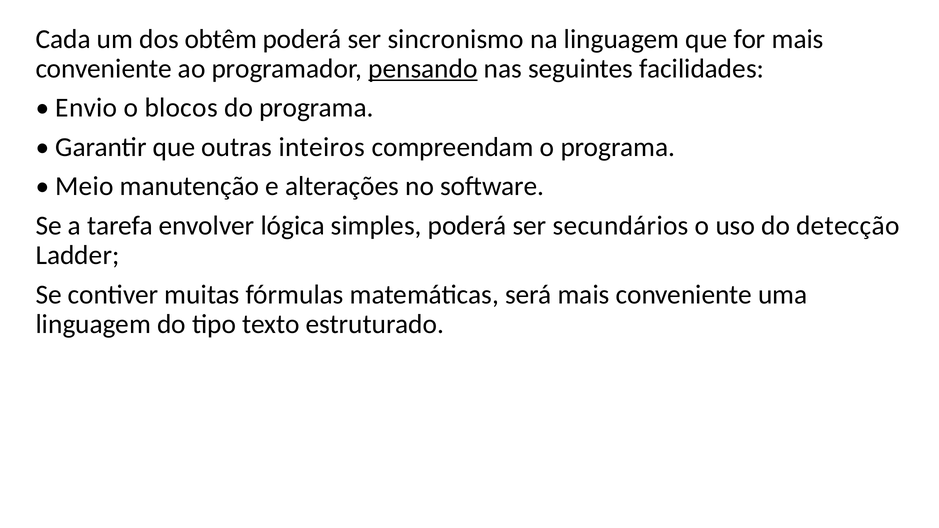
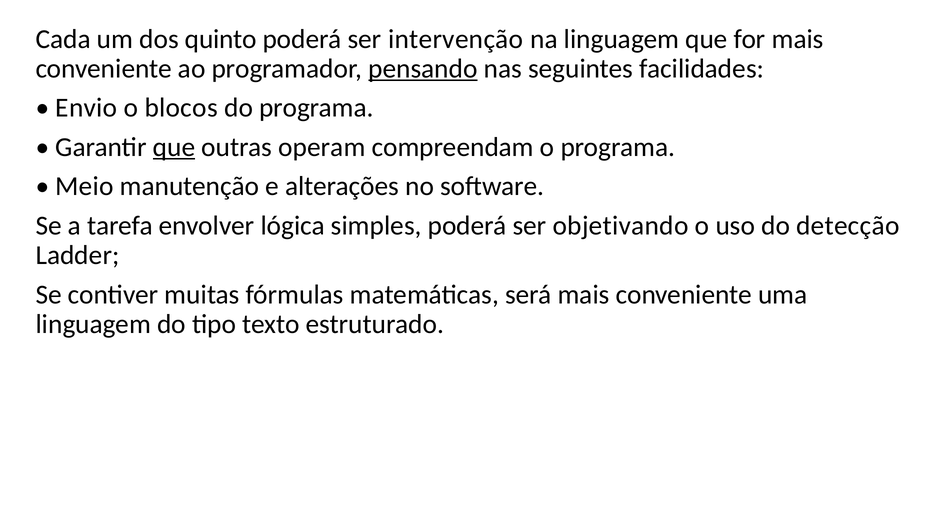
obtêm: obtêm -> quinto (221, 39)
sincronismo: sincronismo -> intervenção (456, 39)
que underline: none -> present (174, 147)
inteiros: inteiros -> operam (322, 147)
secundários: secundários -> objetivando (621, 226)
